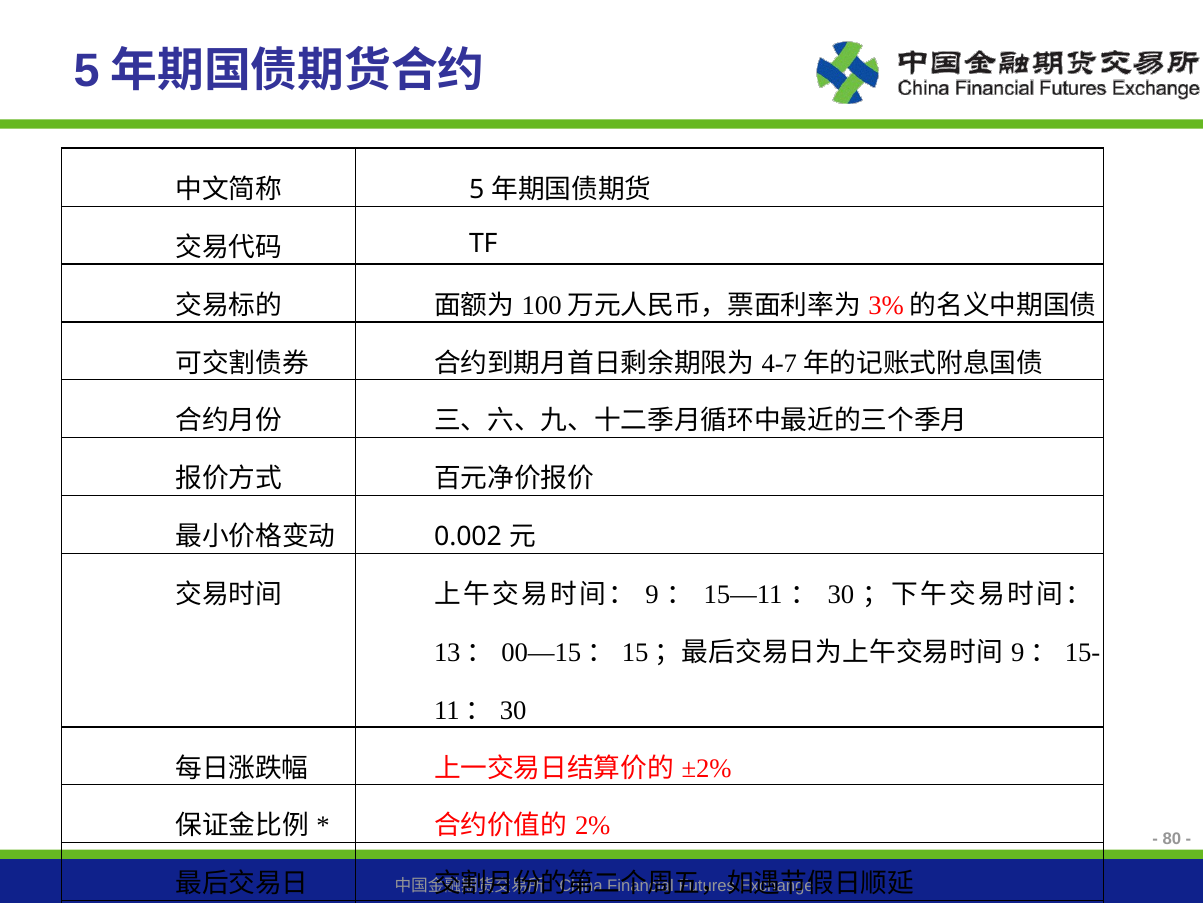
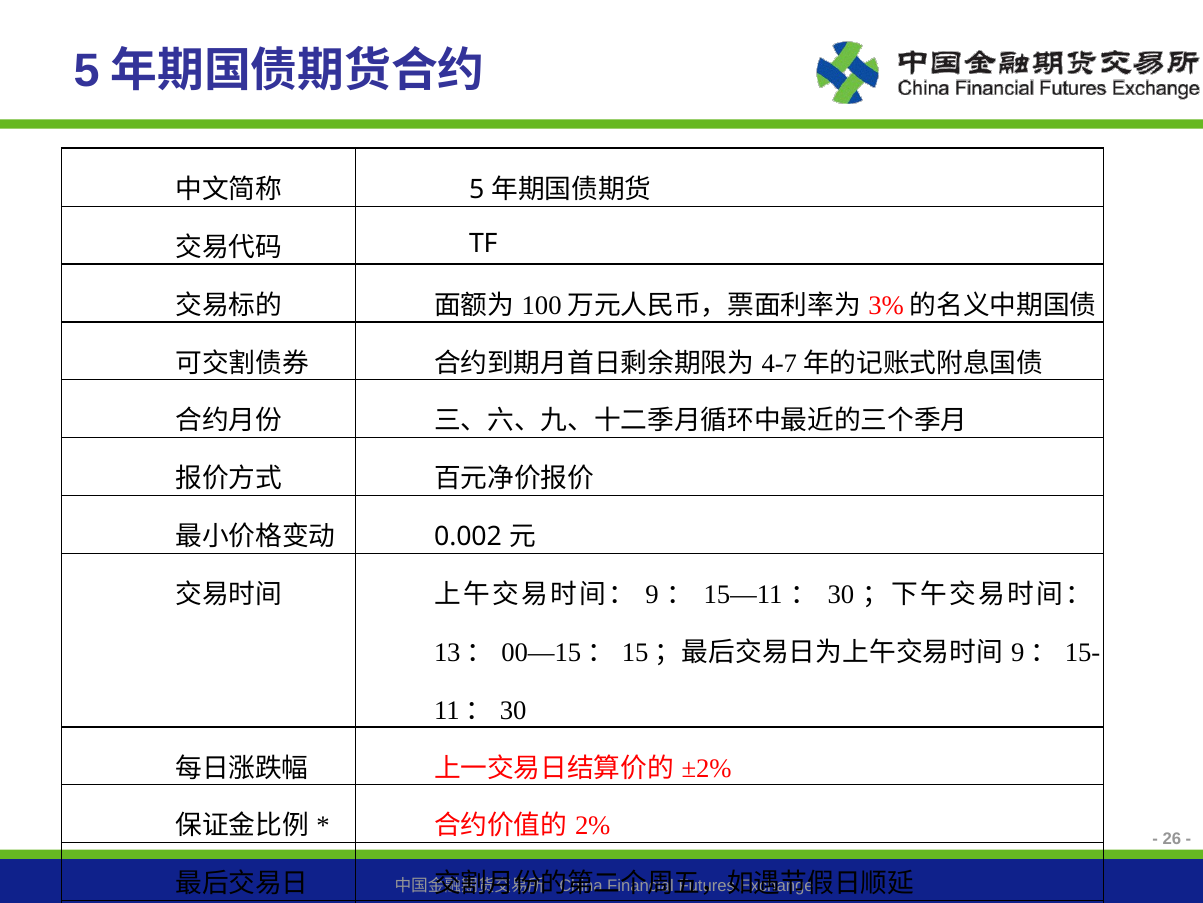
80: 80 -> 26 (1172, 838)
